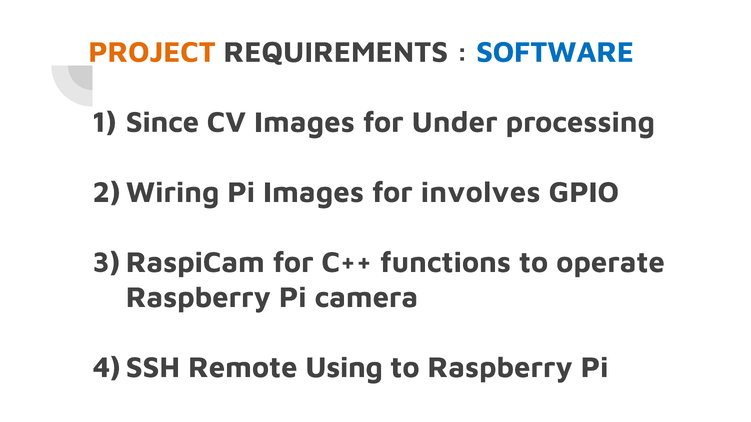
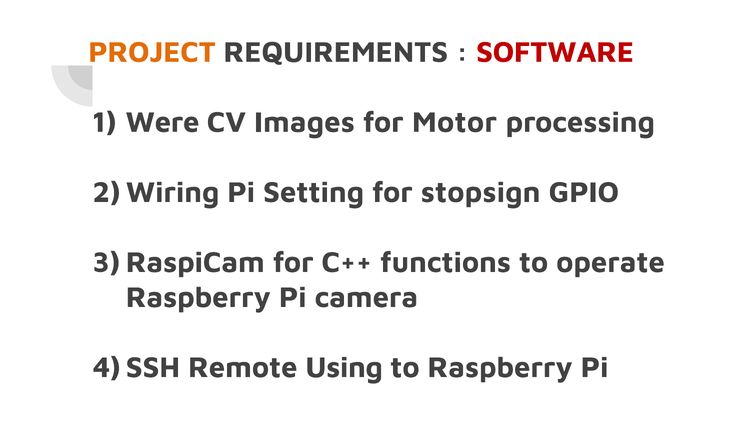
SOFTWARE colour: blue -> red (555, 52)
Since: Since -> Were (162, 122)
Under: Under -> Motor (454, 122)
Pi Images: Images -> Setting (314, 192)
involves: involves -> stopsign (481, 192)
